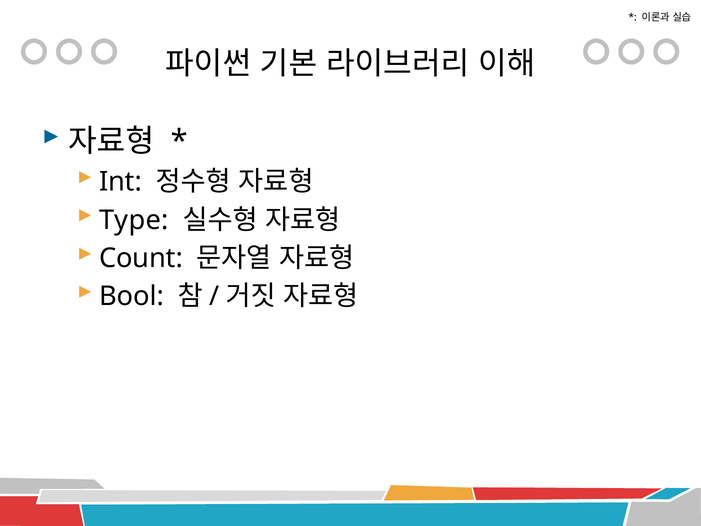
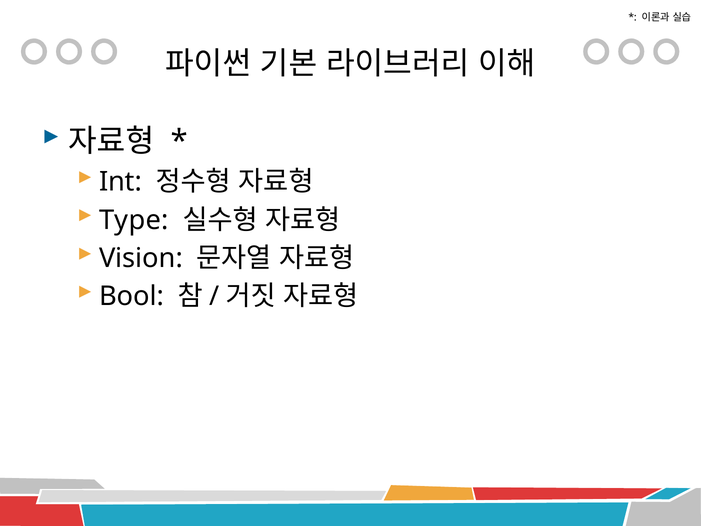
Count: Count -> Vision (141, 258)
